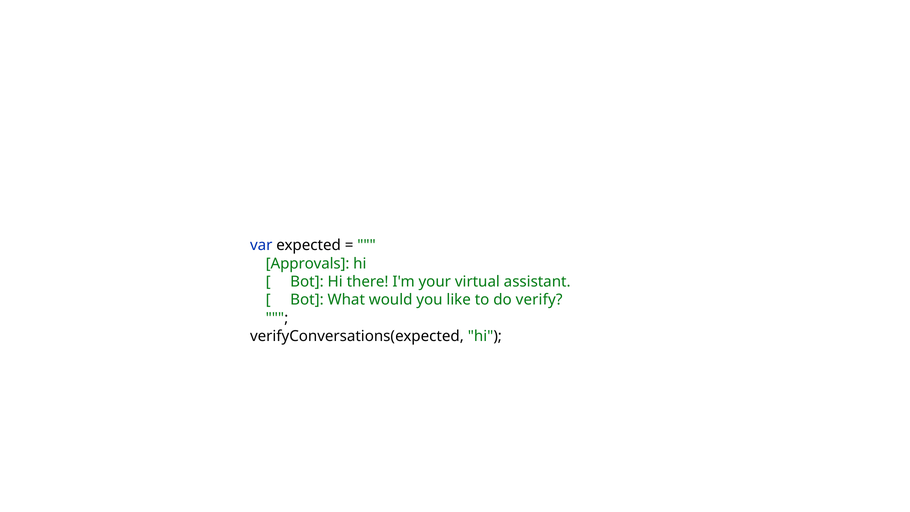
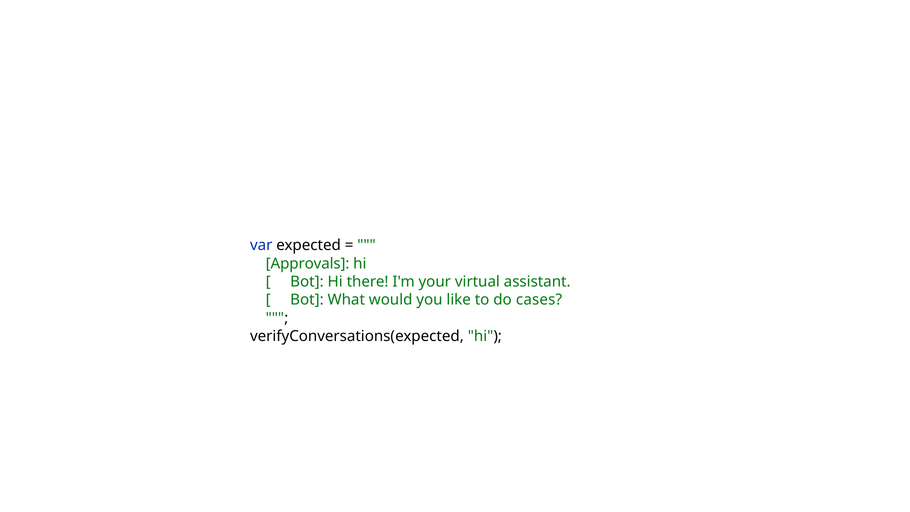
verify: verify -> cases (539, 300)
